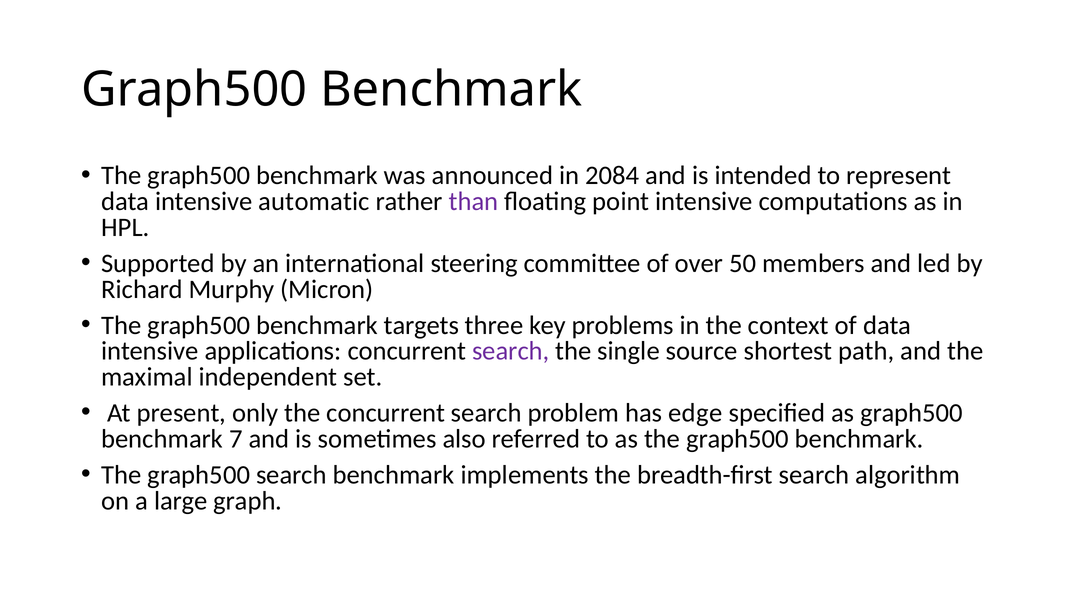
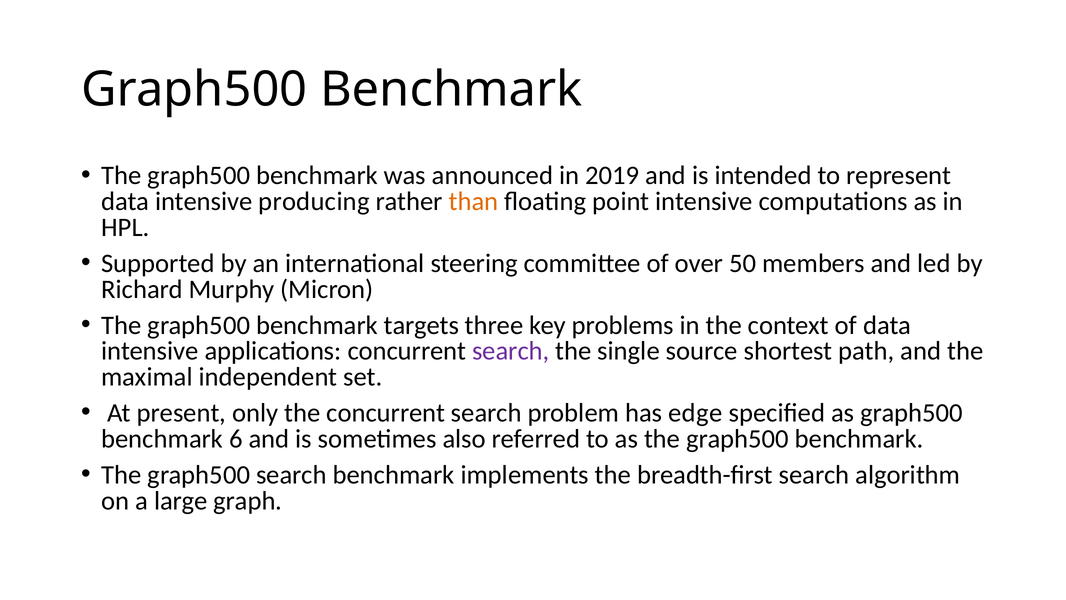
2084: 2084 -> 2019 (612, 176)
automatic: automatic -> producing (314, 201)
than colour: purple -> orange (474, 201)
7: 7 -> 6 (236, 439)
